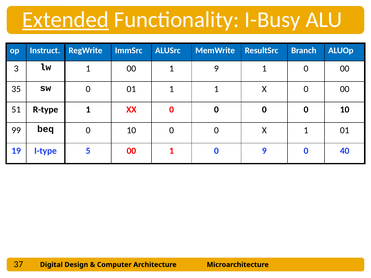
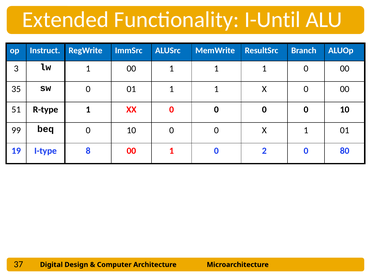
Extended underline: present -> none (65, 20)
I-Busy: I-Busy -> I-Until (272, 20)
00 1 9: 9 -> 1 (216, 69)
5: 5 -> 8 (88, 151)
0 9: 9 -> 2 (264, 151)
40: 40 -> 80 (345, 151)
